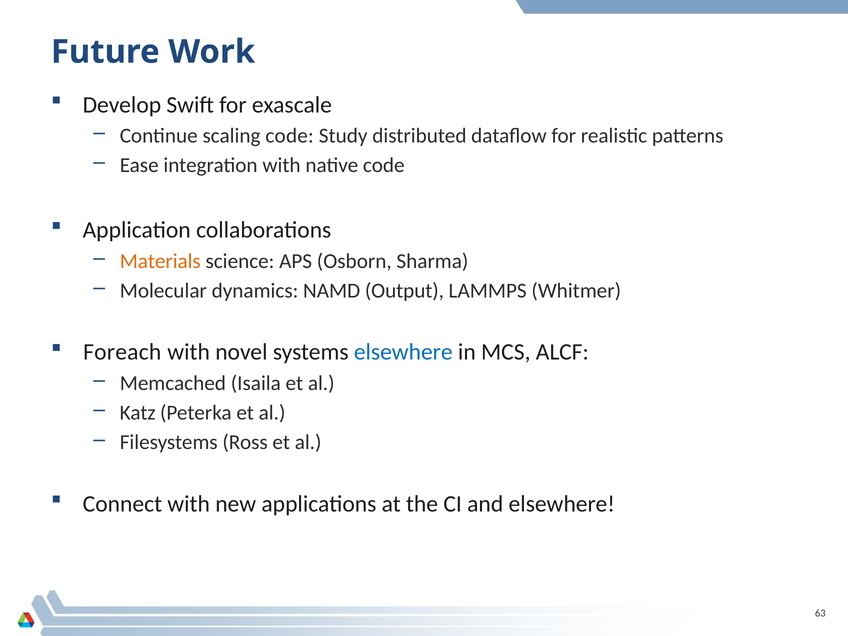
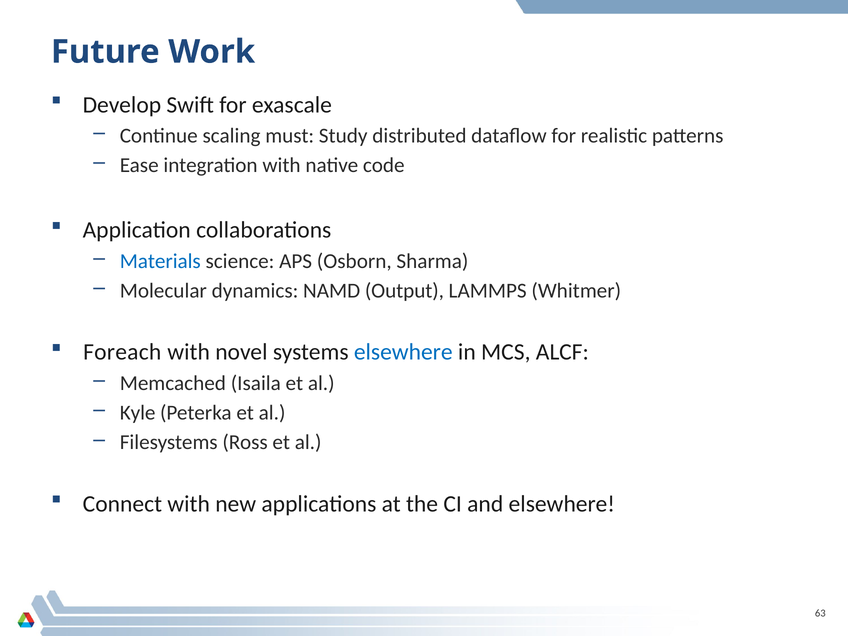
scaling code: code -> must (290, 136)
Materials colour: orange -> blue (160, 261)
Katz: Katz -> Kyle (138, 413)
